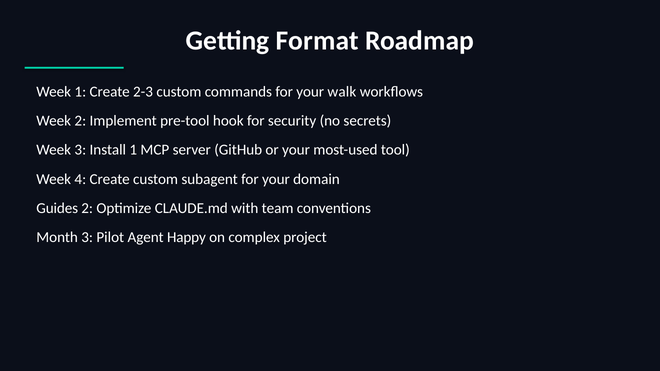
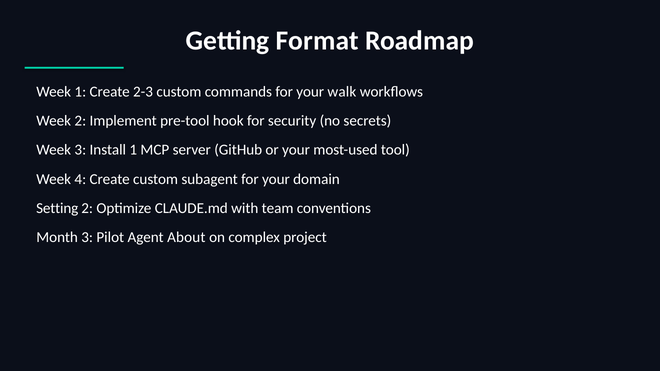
Guides: Guides -> Setting (57, 208)
Happy: Happy -> About (186, 237)
